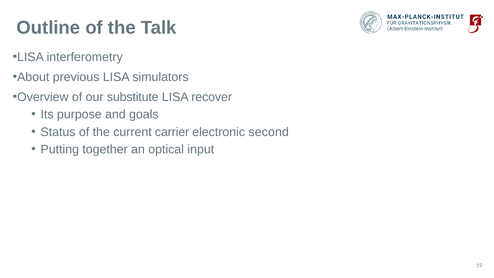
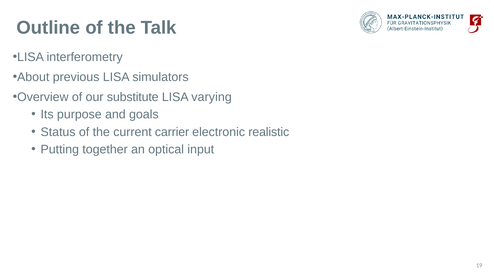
recover: recover -> varying (212, 97)
second: second -> realistic (269, 132)
